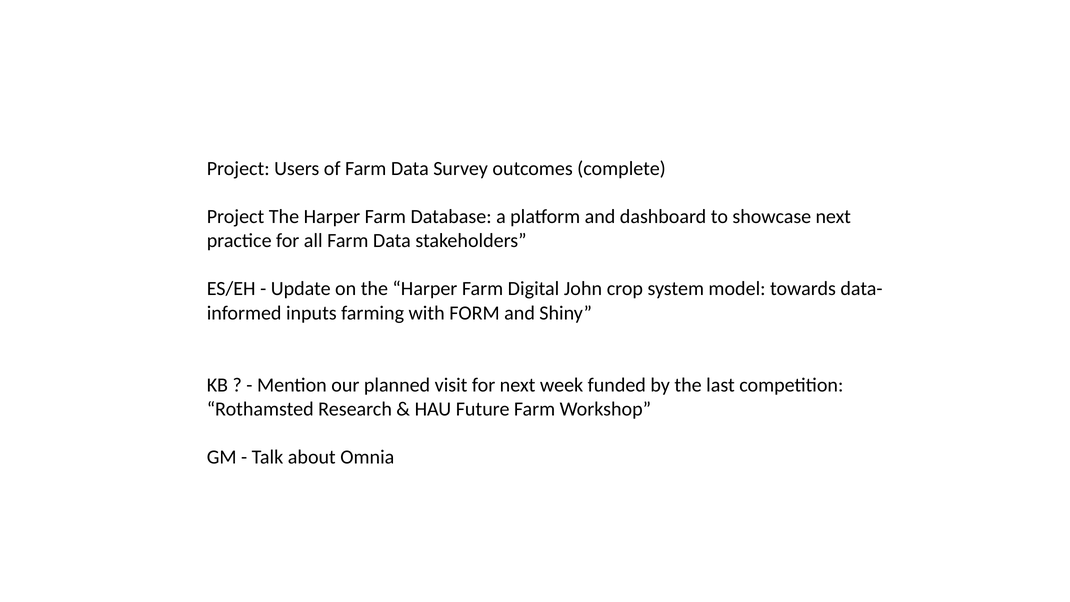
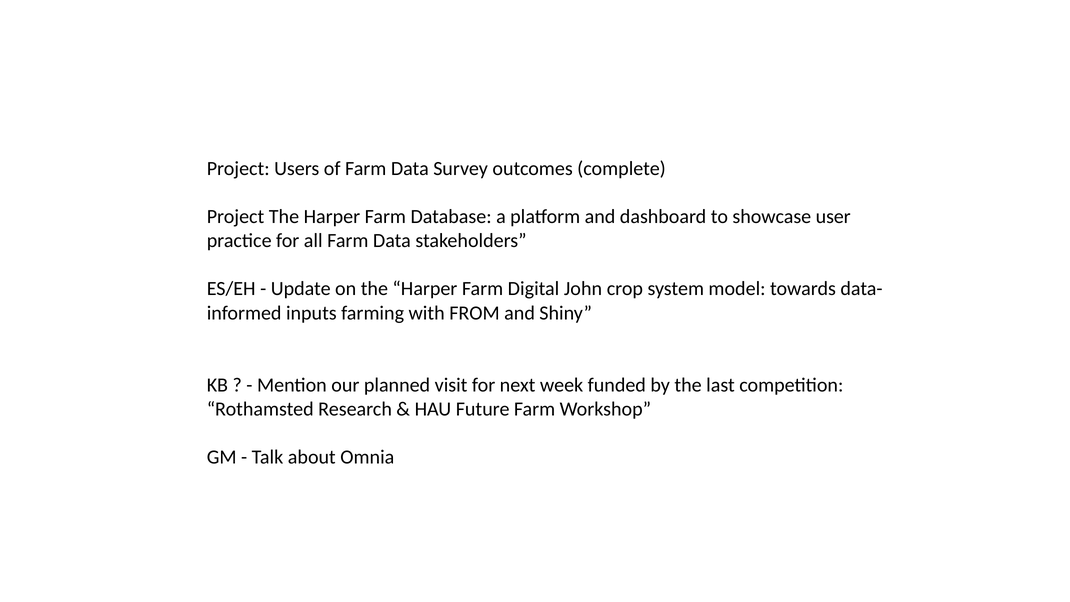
showcase next: next -> user (833, 217)
FORM: FORM -> FROM (474, 313)
